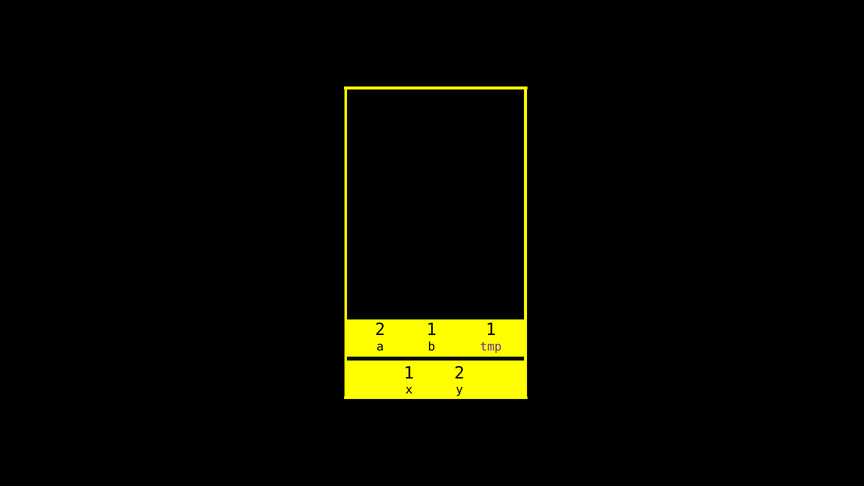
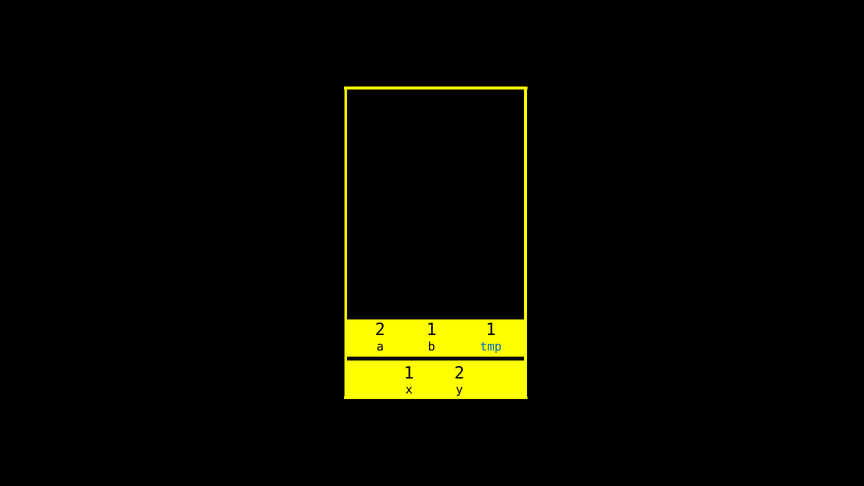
tmp colour: purple -> blue (491, 347)
